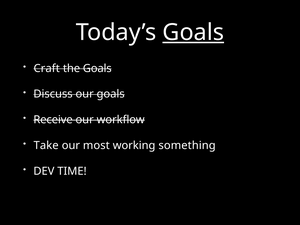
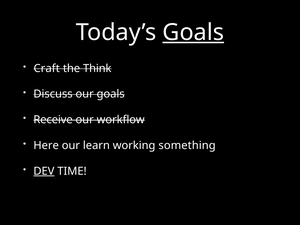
the Goals: Goals -> Think (97, 68)
Take: Take -> Here (46, 145)
most: most -> learn (96, 145)
DEV underline: none -> present (44, 171)
